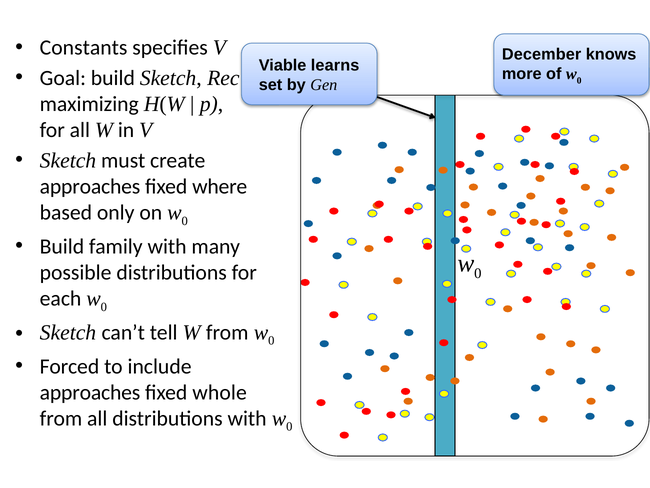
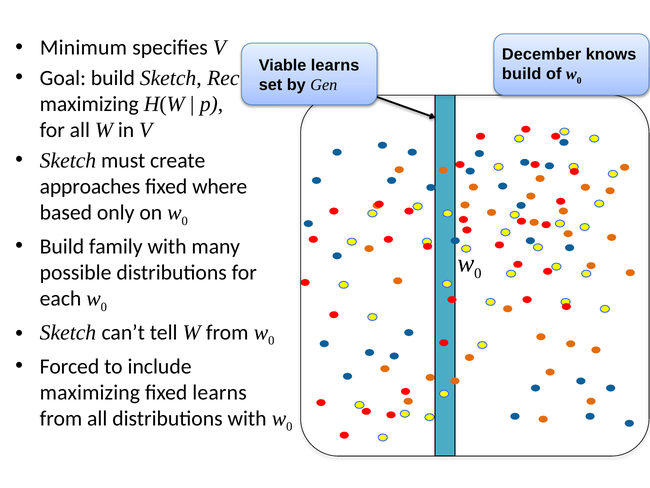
Constants: Constants -> Minimum (83, 48)
more: more -> build (522, 74)
approaches: approaches -> maximizing (90, 392)
fixed whole: whole -> learns (220, 392)
